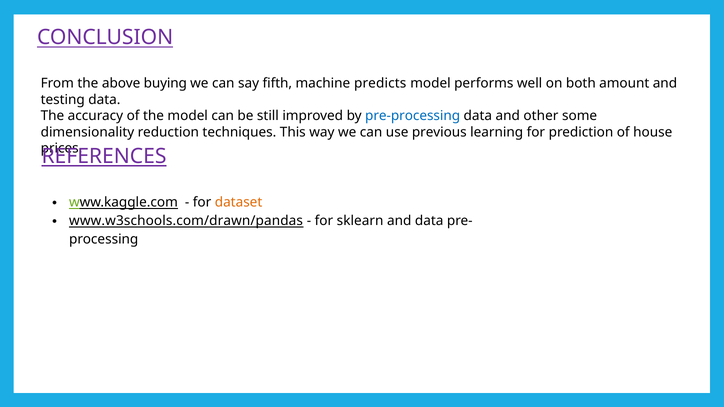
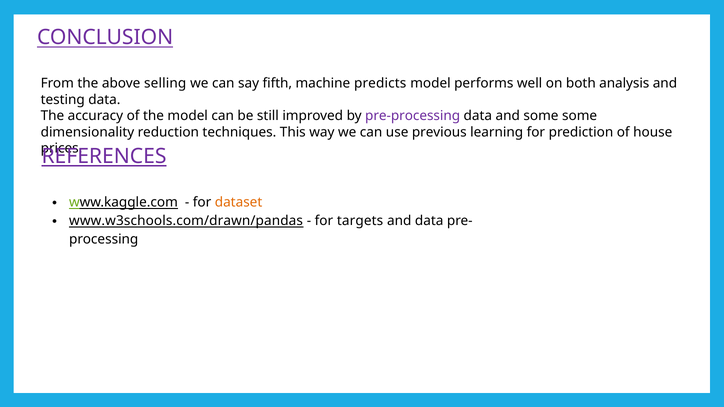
buying: buying -> selling (165, 83)
amount: amount -> analysis (624, 83)
pre-processing colour: blue -> purple (413, 116)
and other: other -> some (541, 116)
sklearn: sklearn -> targets (360, 221)
